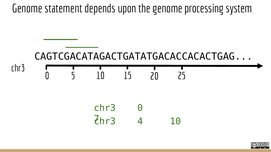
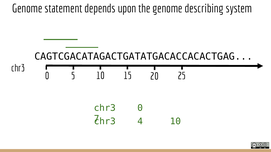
processing: processing -> describing (204, 9)
